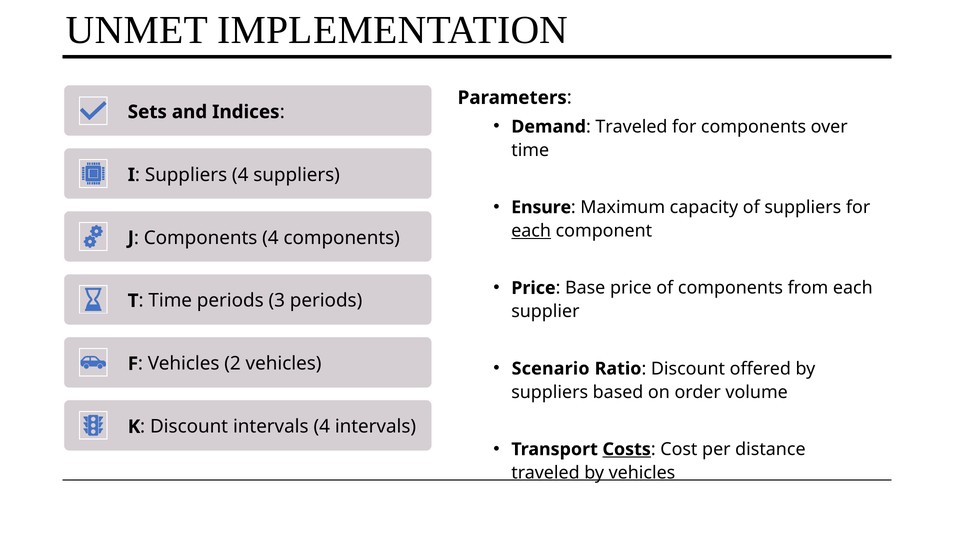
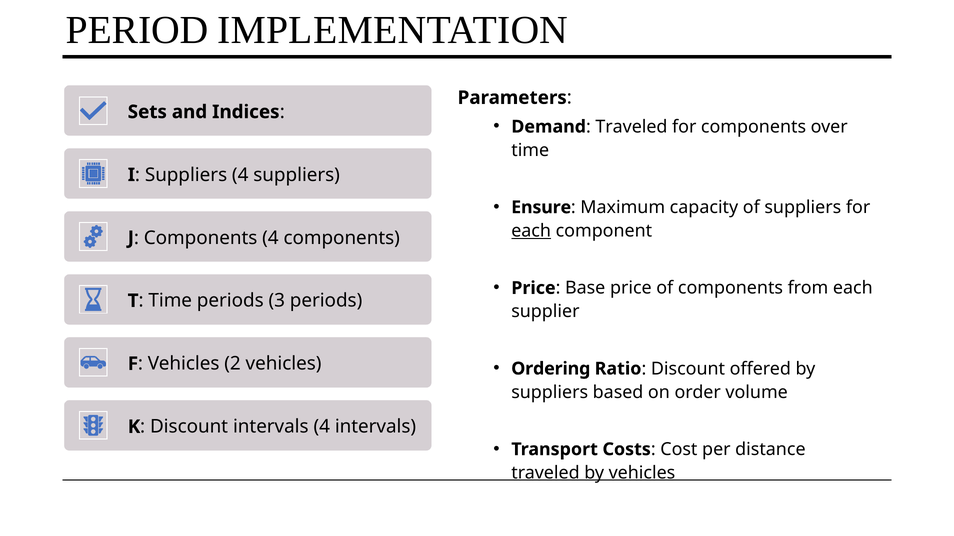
UNMET: UNMET -> PERIOD (137, 30)
Scenario: Scenario -> Ordering (551, 369)
Costs underline: present -> none (627, 450)
